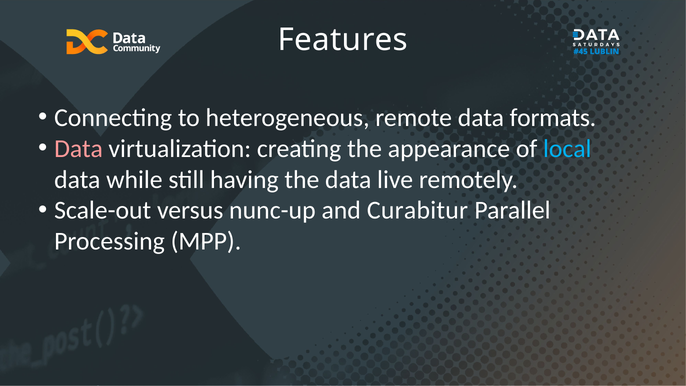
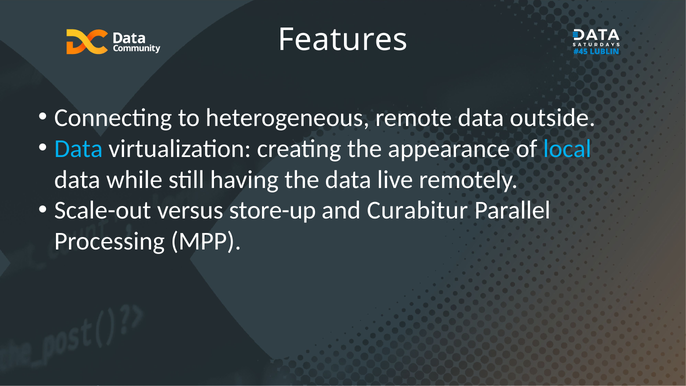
formats: formats -> outside (553, 118)
Data colour: pink -> light blue (79, 149)
nunc-up: nunc-up -> store-up (273, 210)
